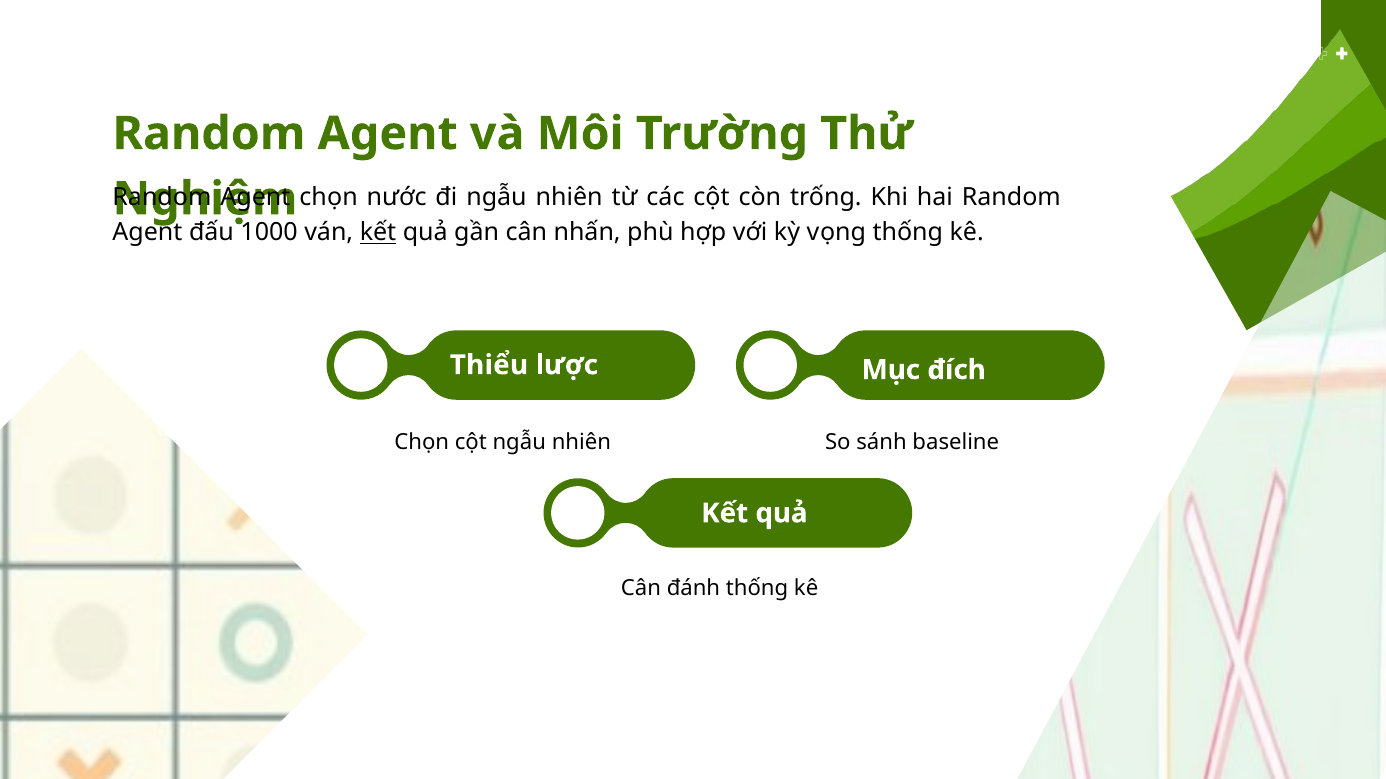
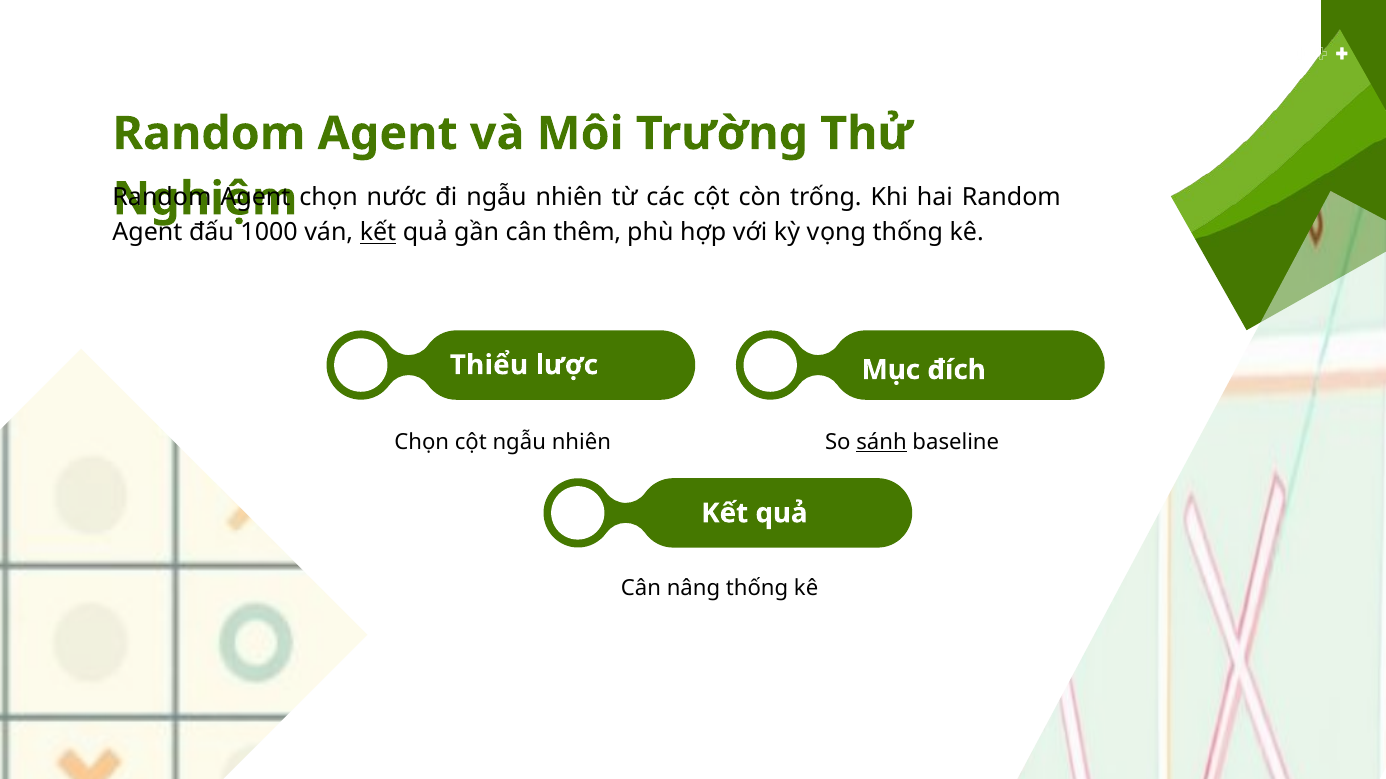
nhấn: nhấn -> thêm (587, 233)
sánh underline: none -> present (882, 442)
đánh: đánh -> nâng (693, 588)
